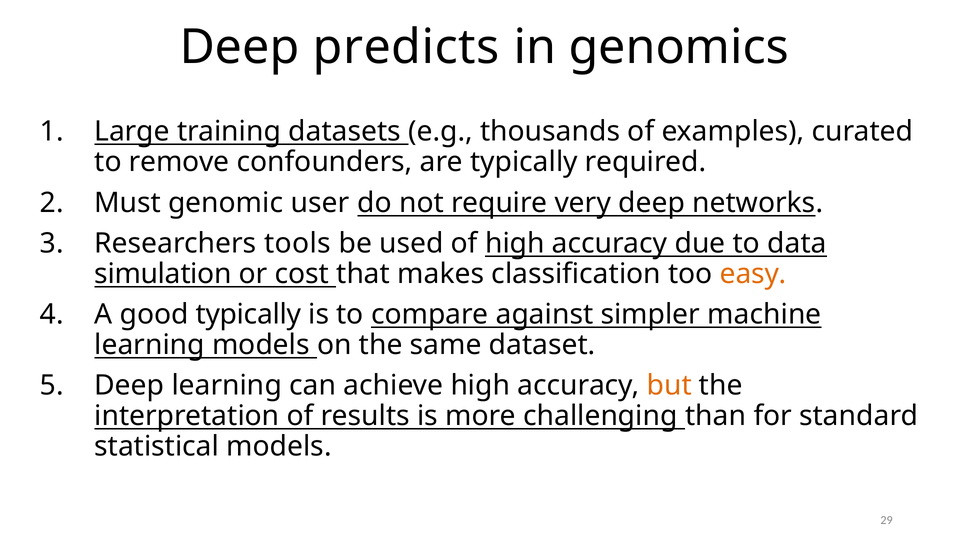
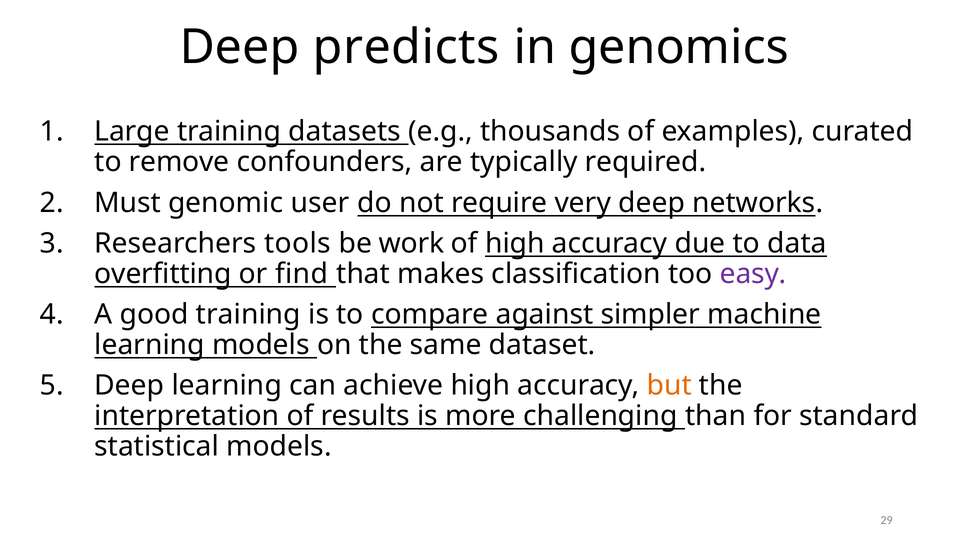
used: used -> work (412, 243)
simulation: simulation -> overfitting (163, 274)
cost: cost -> find (302, 274)
easy colour: orange -> purple (753, 274)
good typically: typically -> training (248, 315)
